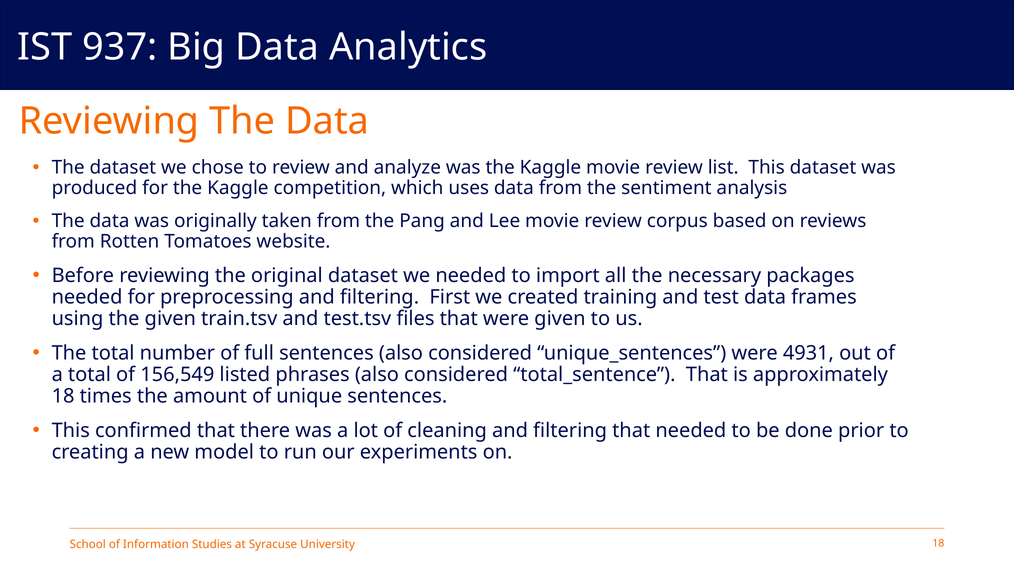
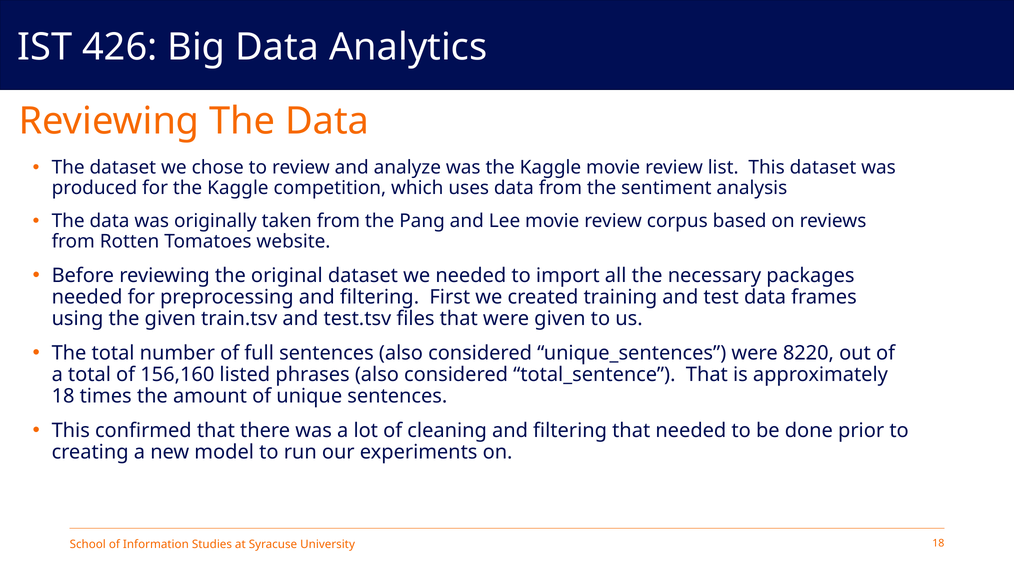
937: 937 -> 426 (120, 47)
4931: 4931 -> 8220 (808, 353)
156,549: 156,549 -> 156,160 (177, 375)
